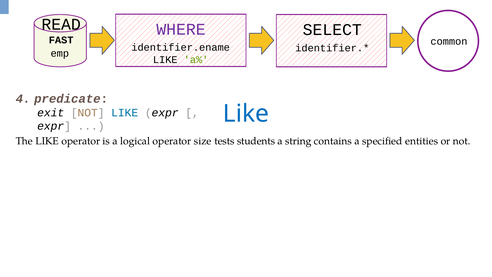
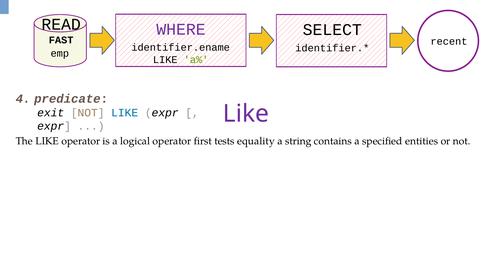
common: common -> recent (449, 41)
Like colour: blue -> purple (246, 114)
size: size -> first (203, 141)
students: students -> equality (256, 141)
